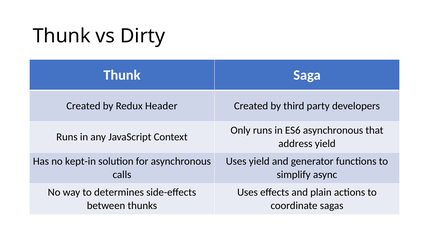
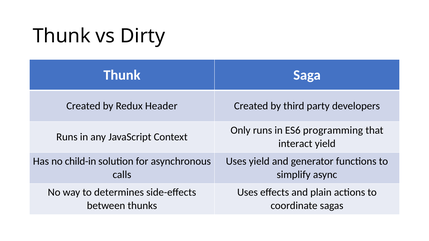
ES6 asynchronous: asynchronous -> programming (333, 131)
address: address -> interact (295, 144)
kept-in: kept-in -> child-in (81, 162)
